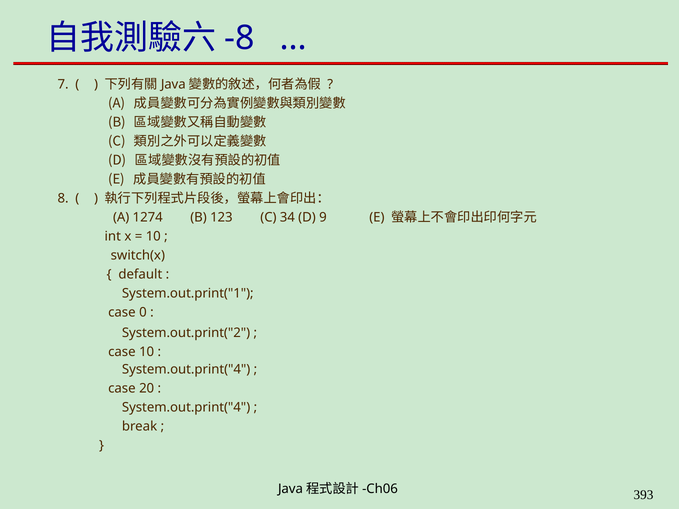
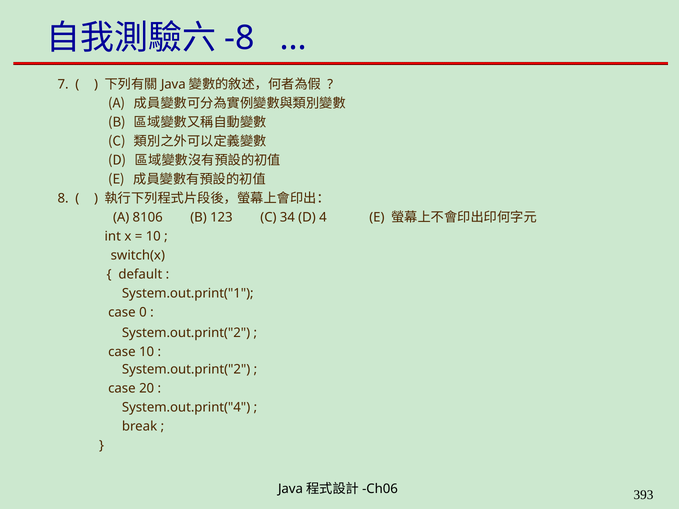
1274: 1274 -> 8106 (148, 217)
9: 9 -> 4 (323, 217)
System.out.print("4: System.out.print("4 -> System.out.print("2 (186, 370)
